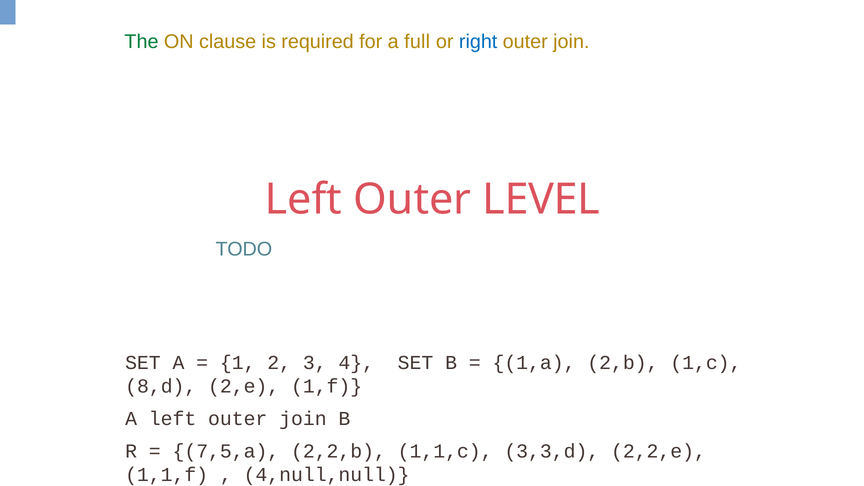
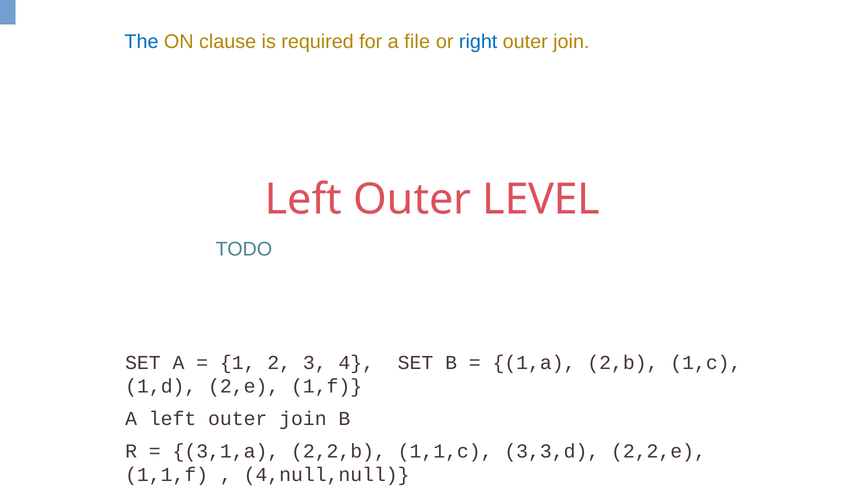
The colour: green -> blue (141, 42)
full: full -> file (417, 42)
8,d: 8,d -> 1,d (161, 386)
7,5,a: 7,5,a -> 3,1,a (226, 451)
